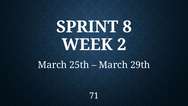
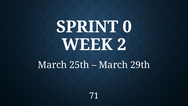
8: 8 -> 0 (127, 27)
